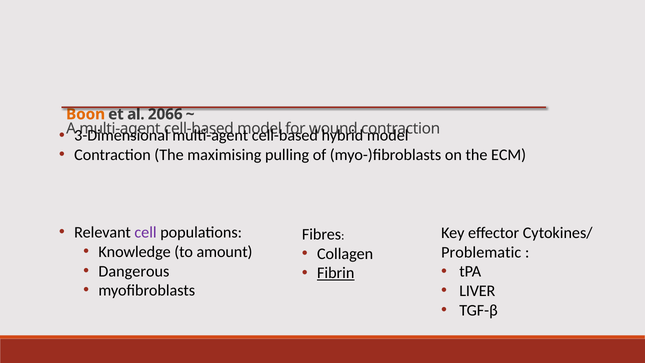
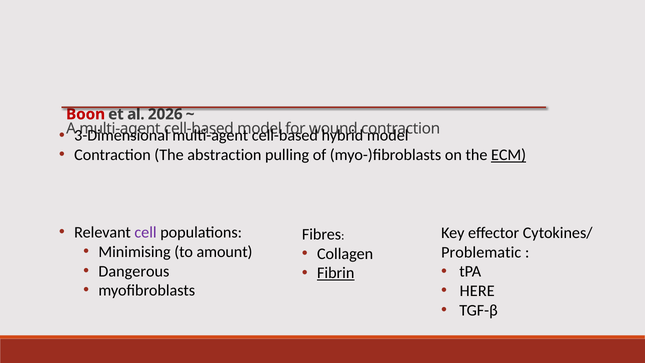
Boon colour: orange -> red (86, 114)
2066: 2066 -> 2026 (165, 114)
maximising: maximising -> abstraction (224, 155)
ECM underline: none -> present (509, 155)
Knowledge: Knowledge -> Minimising (135, 252)
LIVER: LIVER -> HERE (477, 291)
